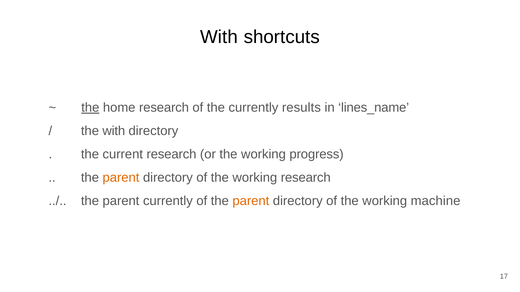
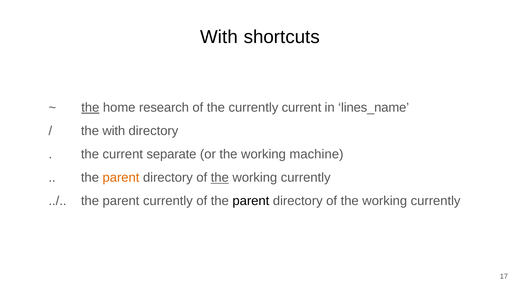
currently results: results -> current (302, 108)
current research: research -> separate (171, 155)
progress: progress -> machine (316, 155)
the underline: none -> present (220, 178)
research: research -> currently (306, 178)
parent colour: orange -> black (251, 201)
machine: machine -> currently (436, 201)
